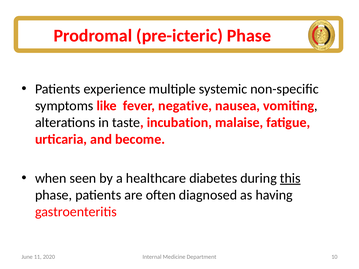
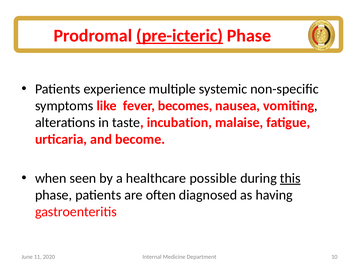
pre-icteric underline: none -> present (180, 36)
negative: negative -> becomes (185, 106)
diabetes: diabetes -> possible (213, 178)
